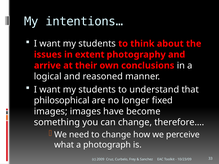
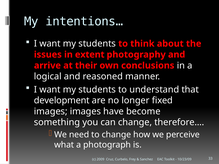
philosophical: philosophical -> development (62, 101)
